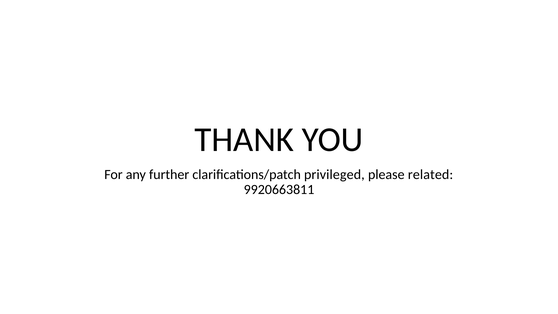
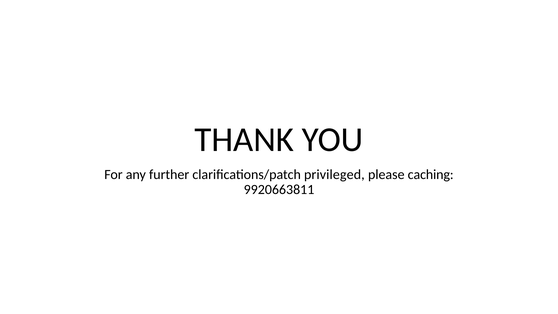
related: related -> caching (431, 174)
